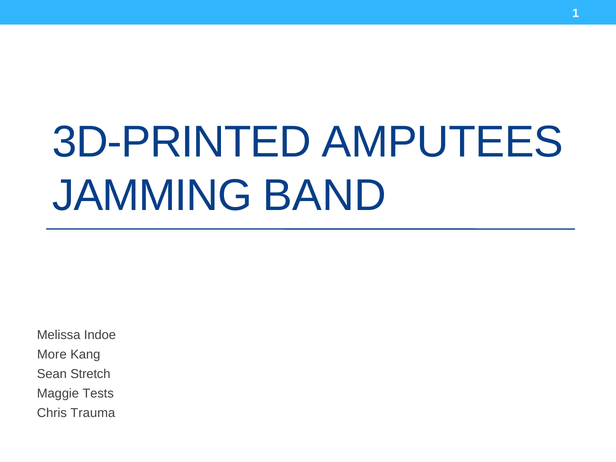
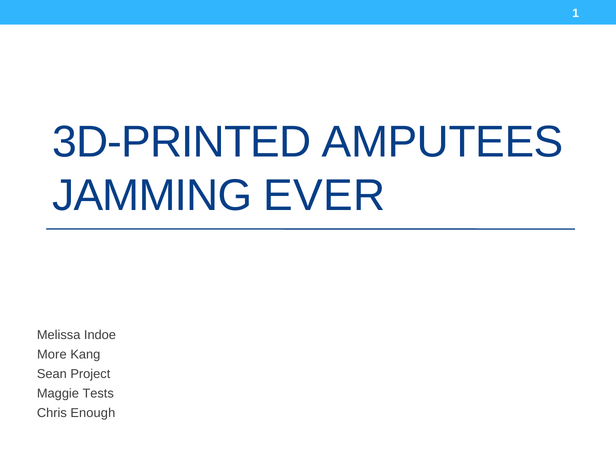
BAND: BAND -> EVER (324, 196)
Stretch: Stretch -> Project (90, 374)
Trauma: Trauma -> Enough (93, 413)
